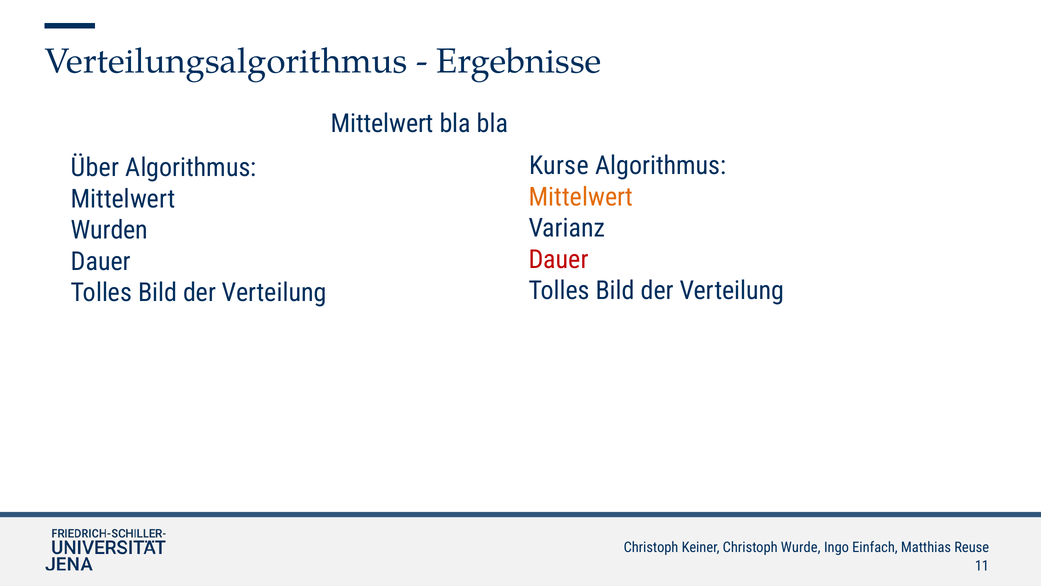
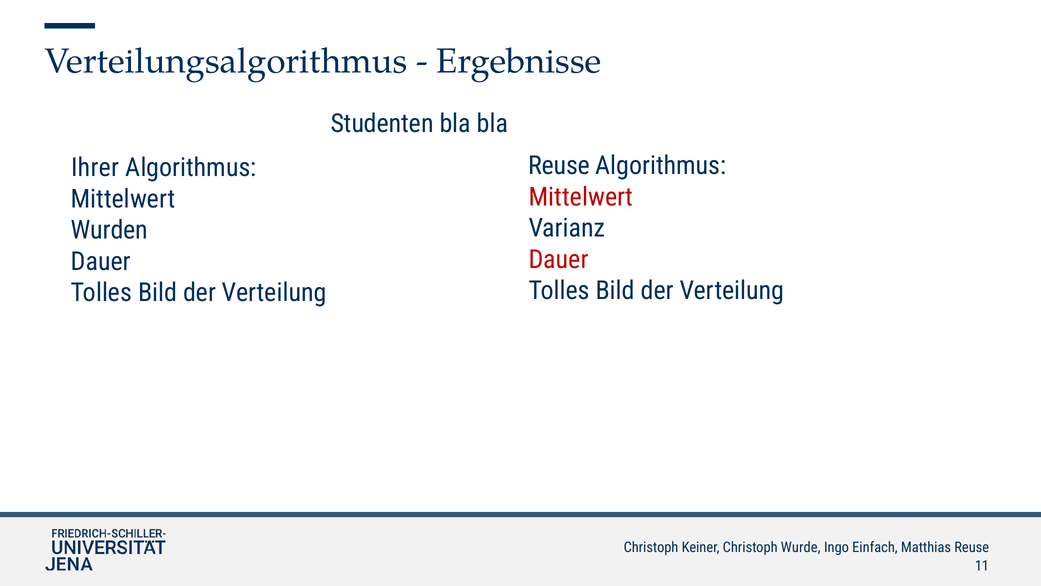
Mittelwert: Mittelwert -> Studenten (382, 124)
Kurse: Kurse -> Reuse (559, 166)
Über: Über -> Ihrer (95, 168)
Mittelwert colour: orange -> red (581, 197)
